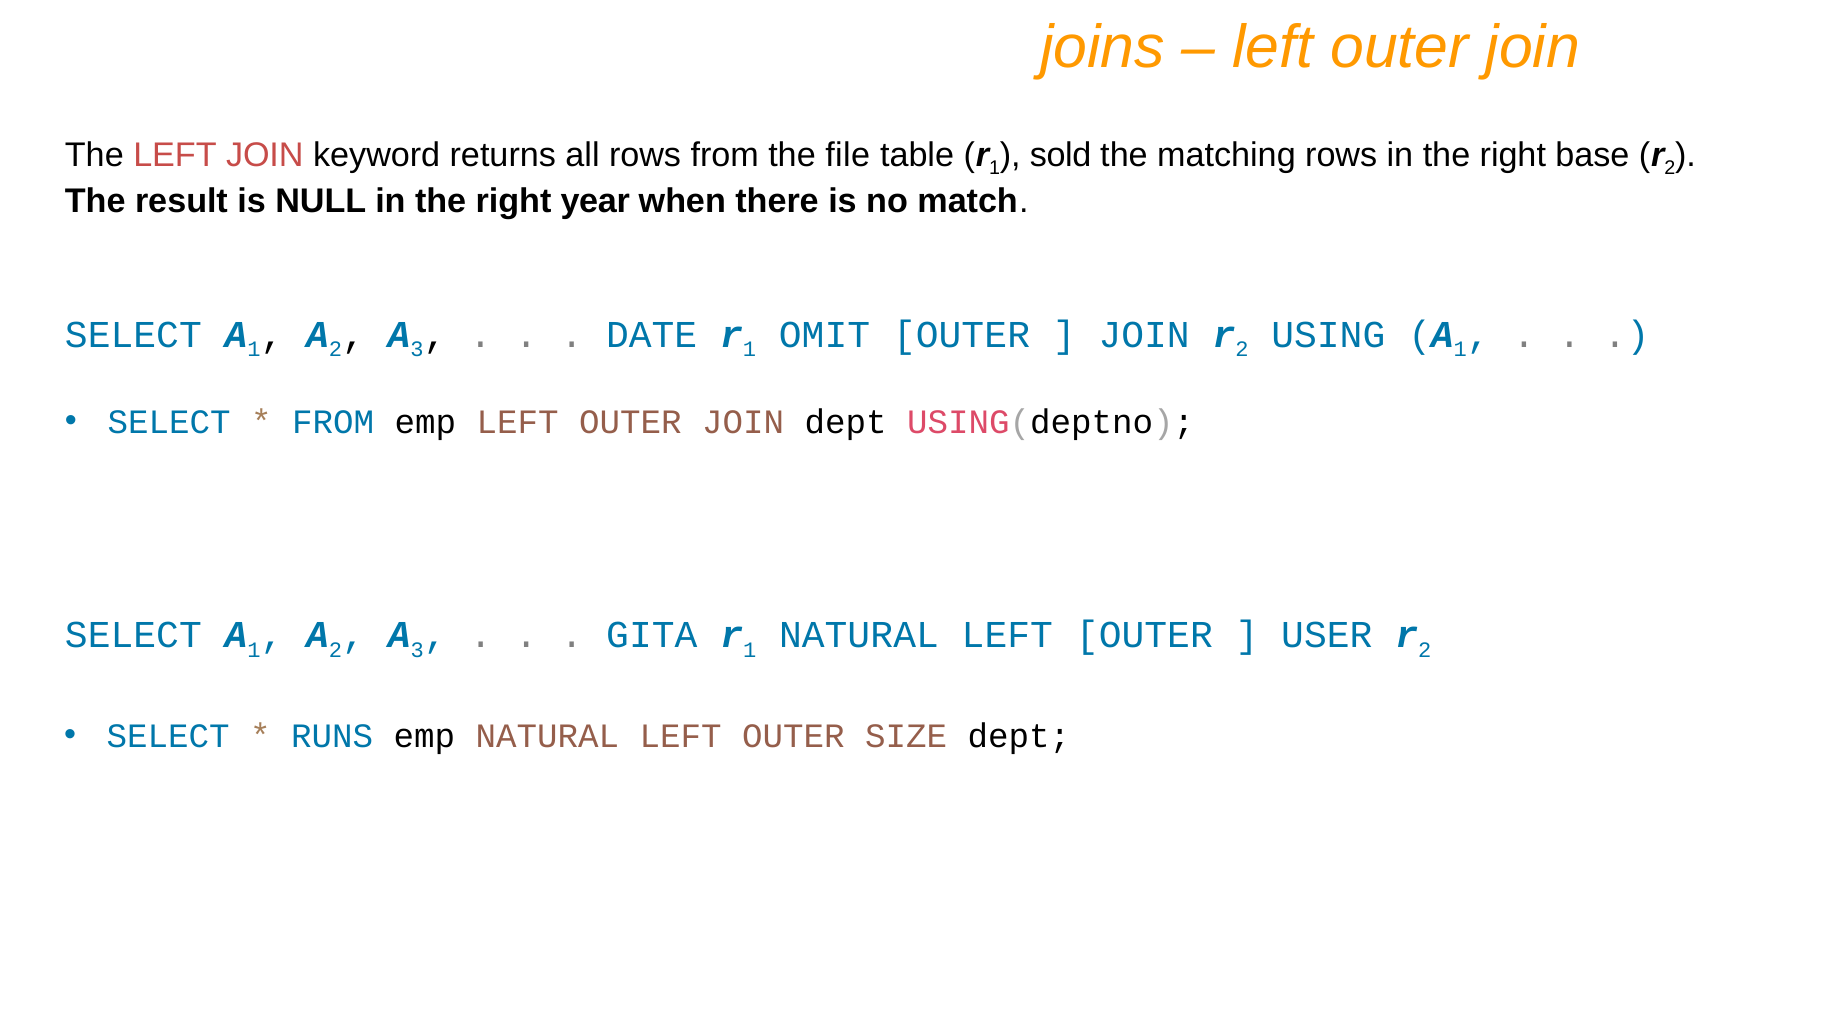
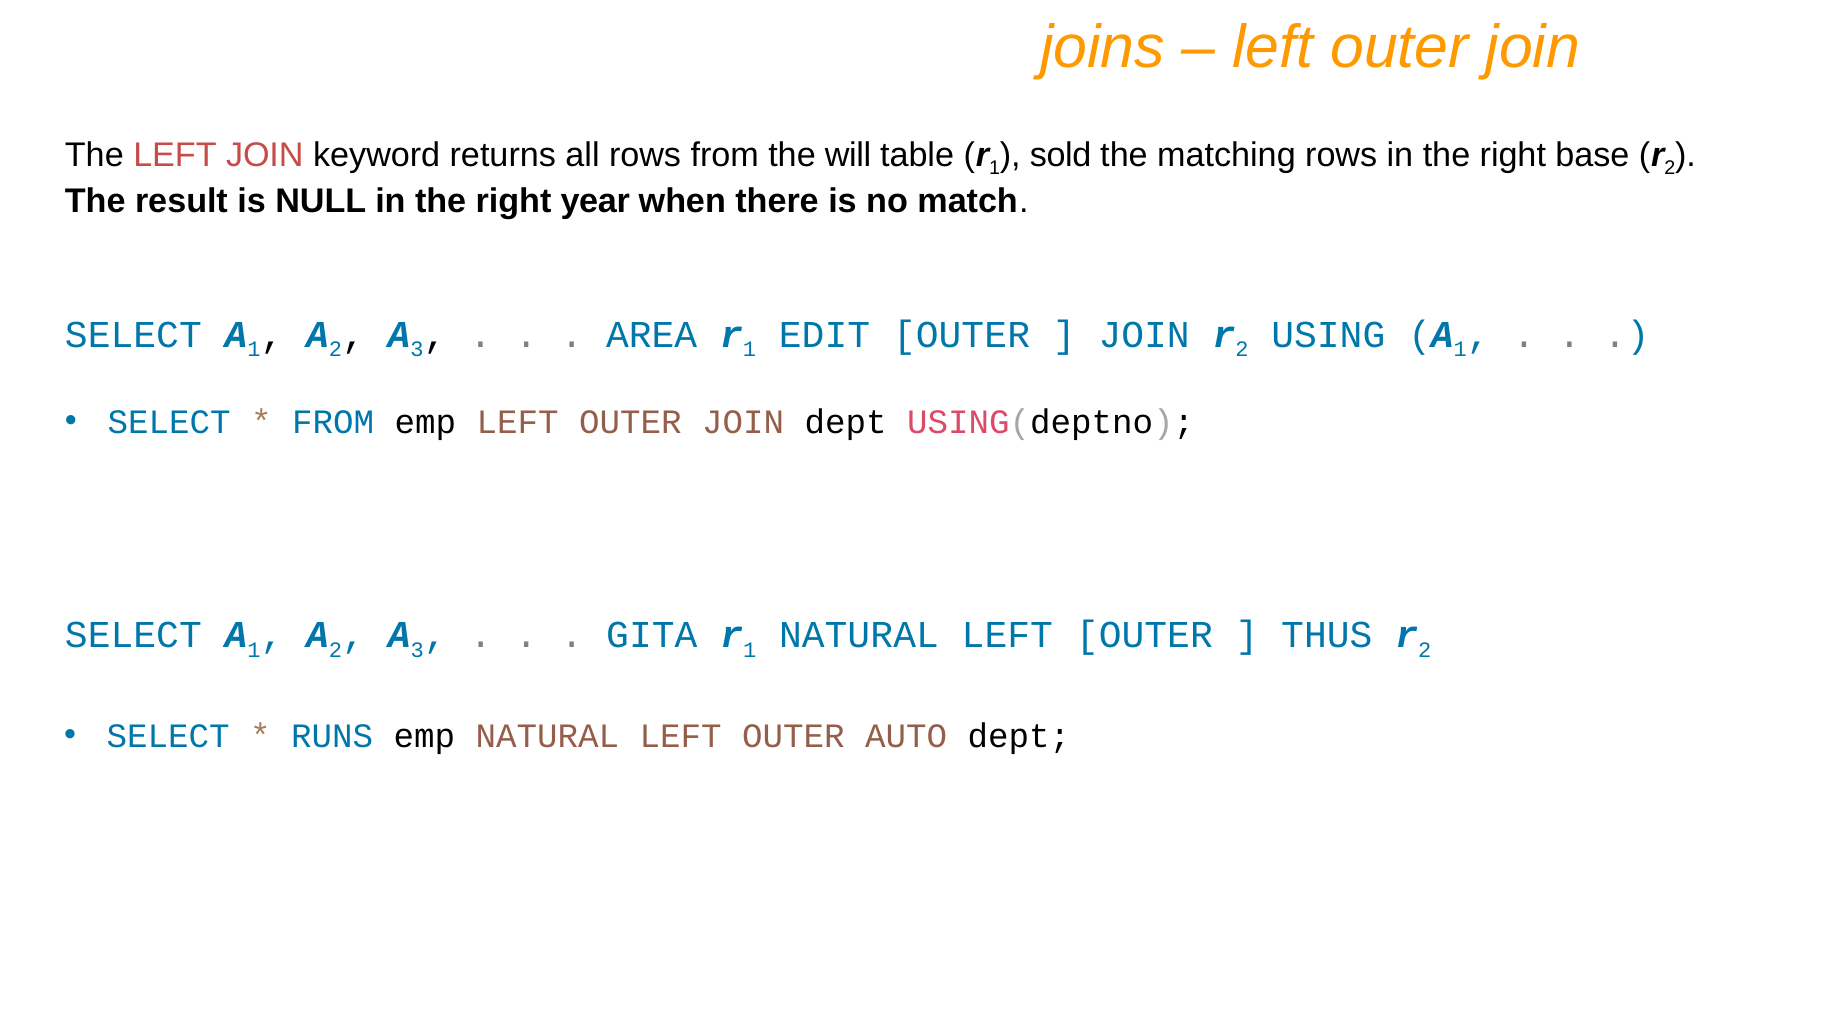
file: file -> will (848, 155)
DATE: DATE -> AREA (652, 335)
OMIT: OMIT -> EDIT (825, 335)
USER: USER -> THUS (1327, 635)
SIZE: SIZE -> AUTO (906, 736)
